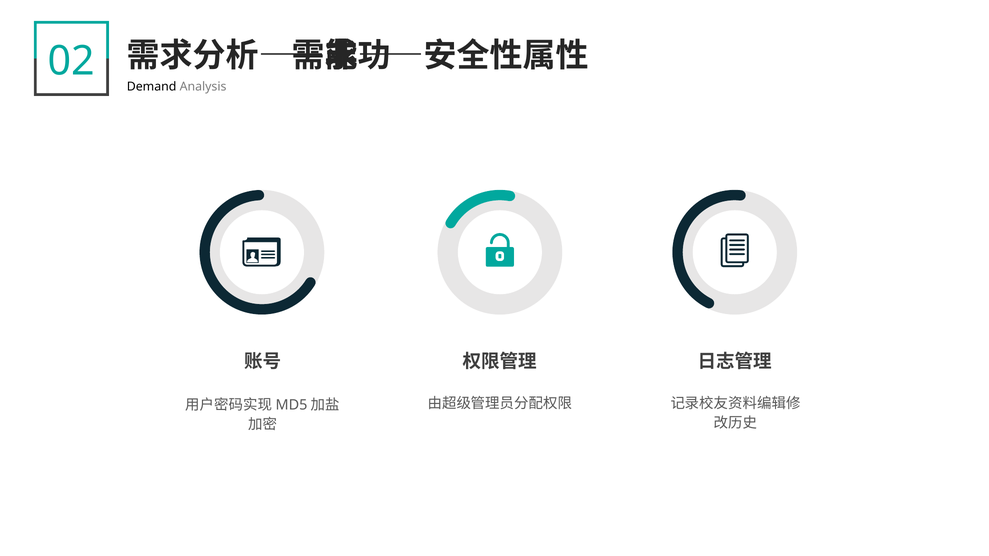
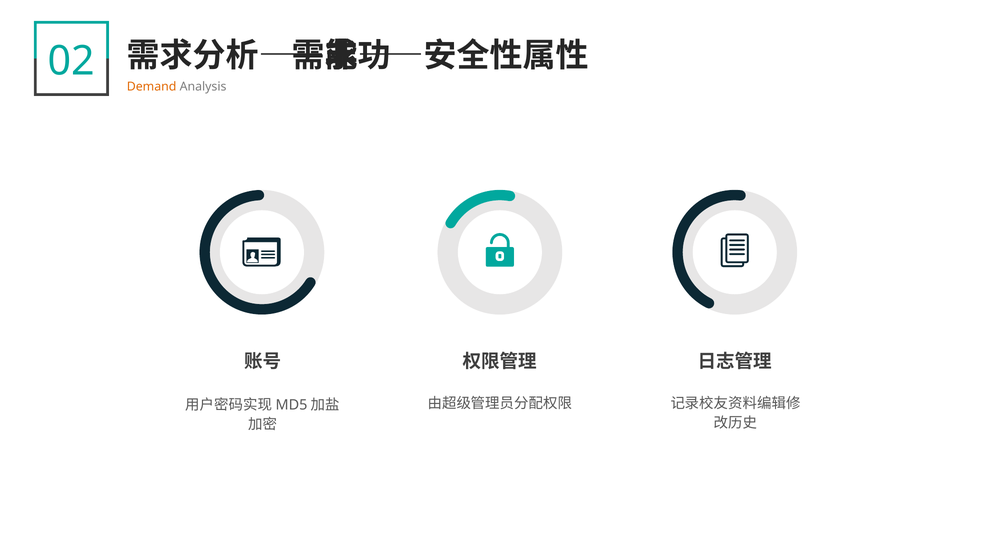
Demand colour: black -> orange (152, 87)
